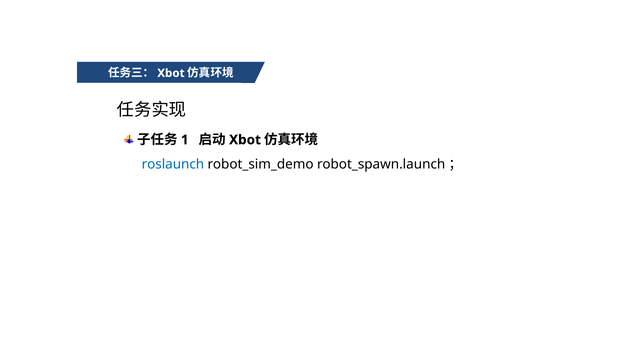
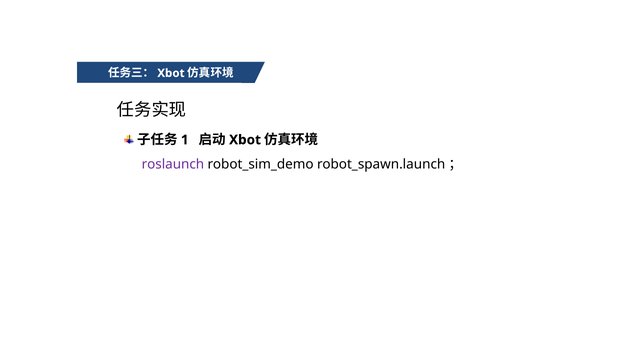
roslaunch colour: blue -> purple (173, 164)
